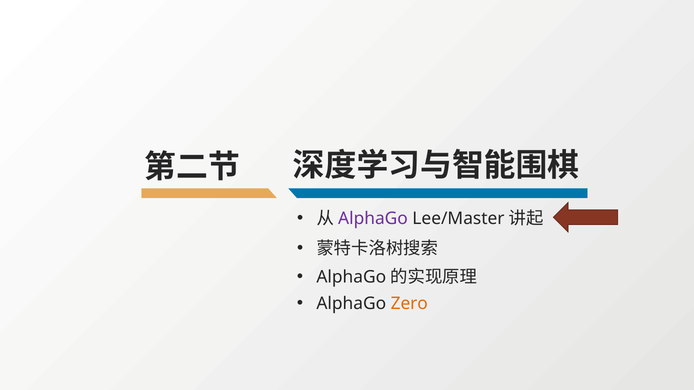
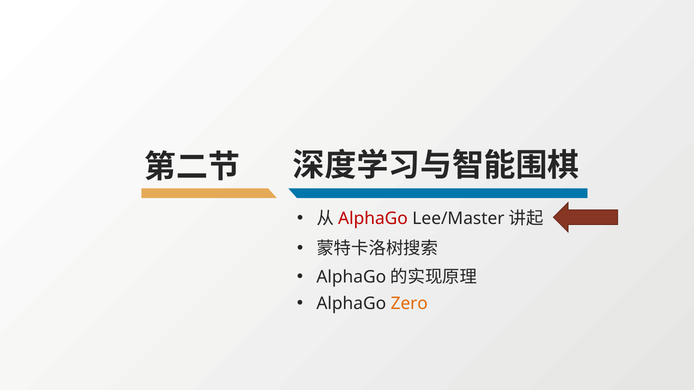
AlphaGo colour: purple -> red (373, 219)
